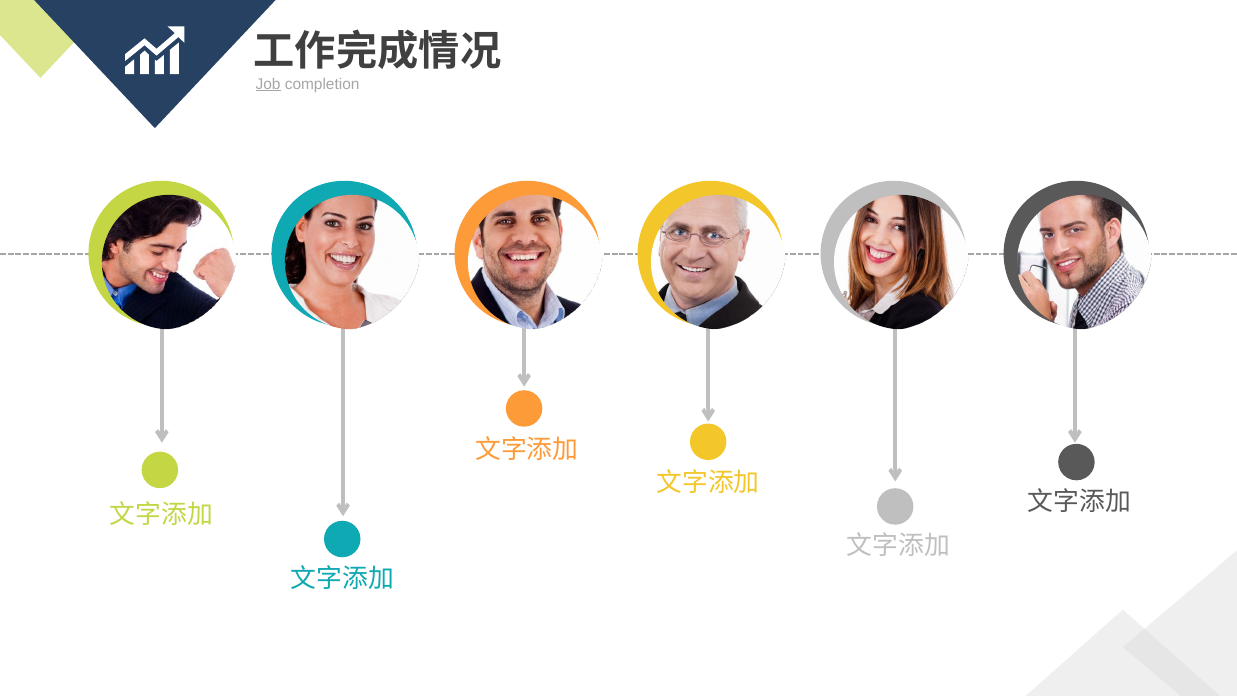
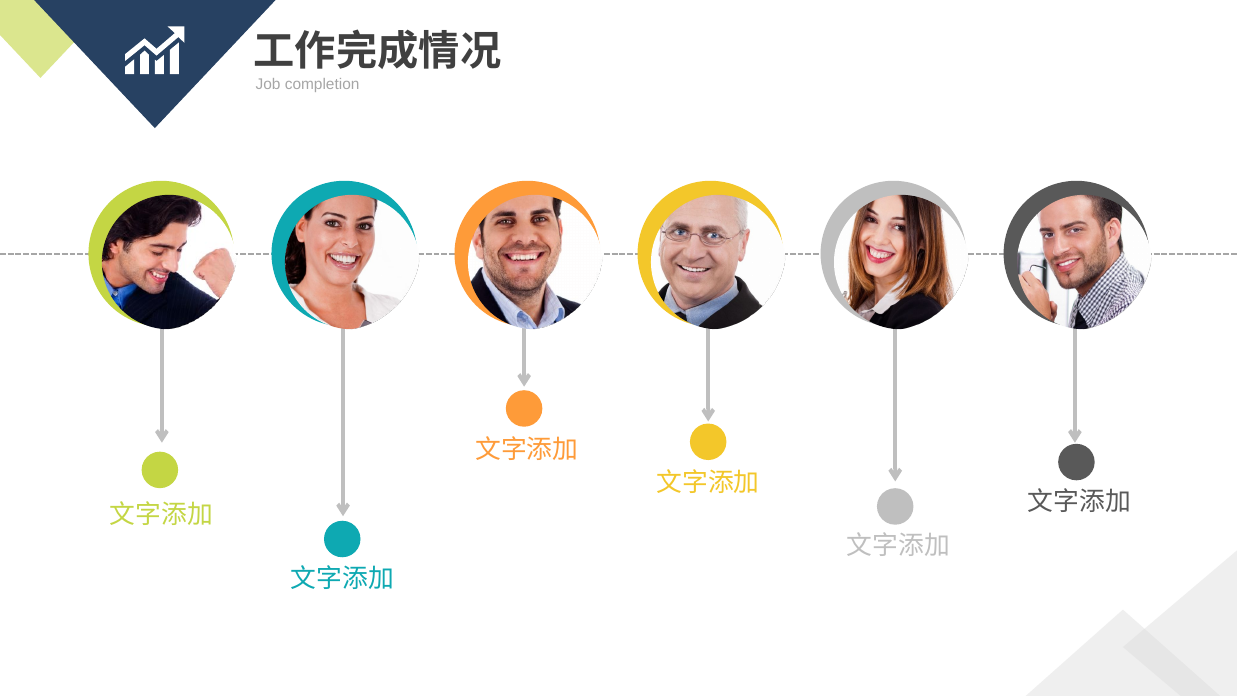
Job underline: present -> none (268, 84)
